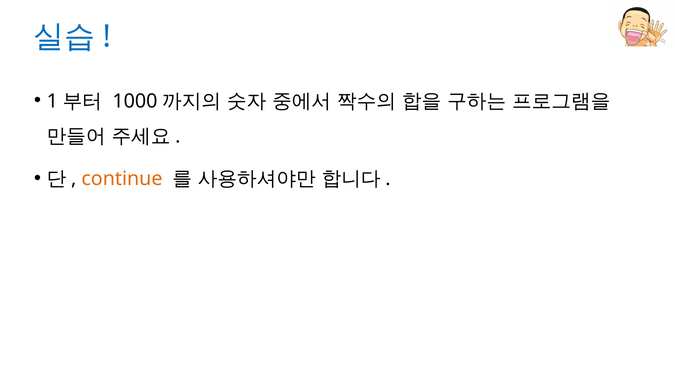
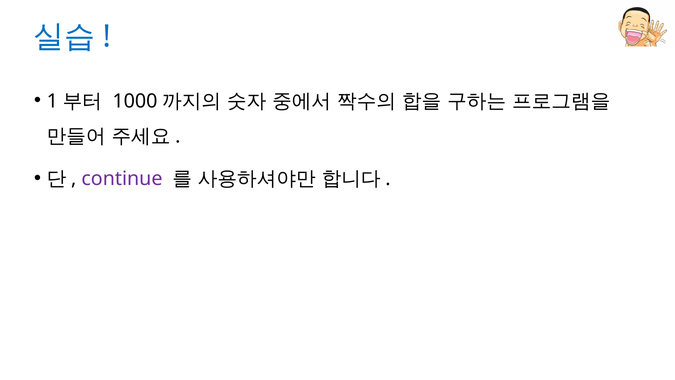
continue colour: orange -> purple (122, 179)
